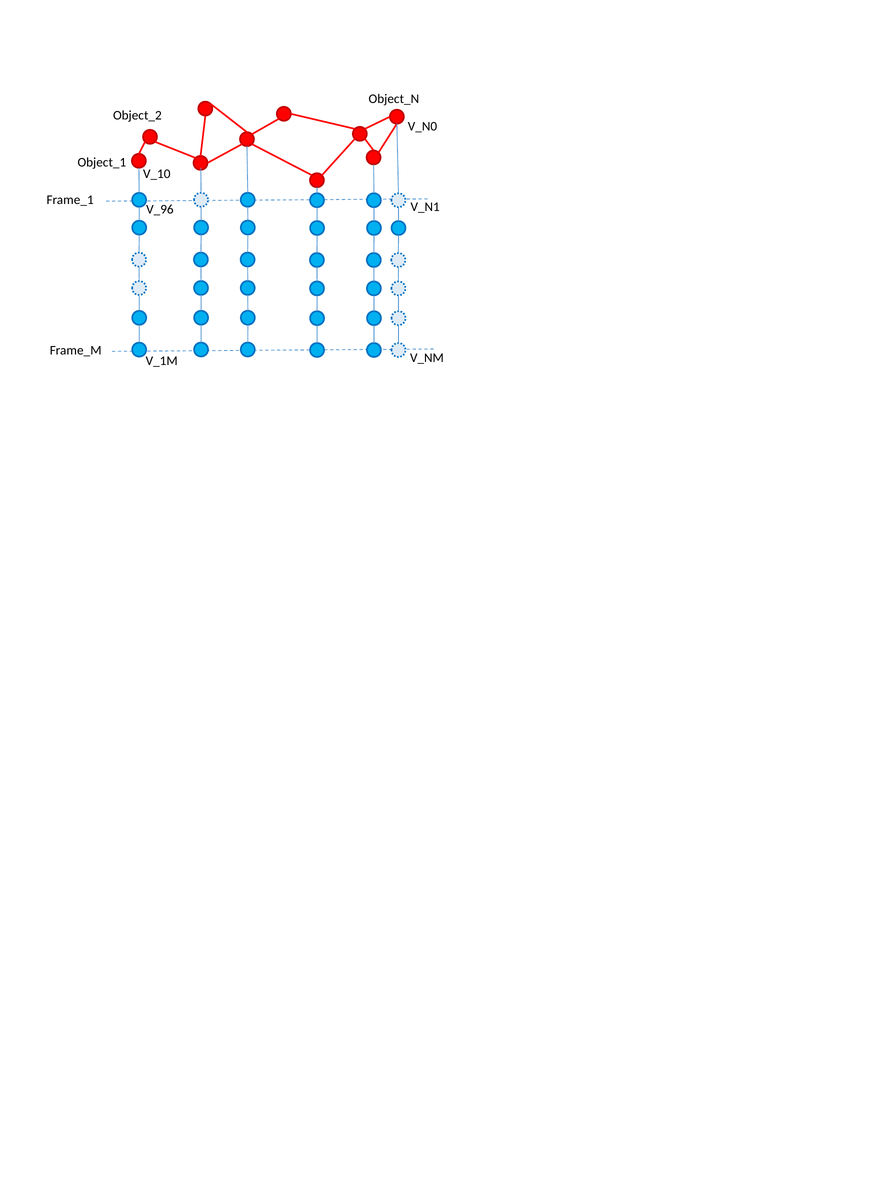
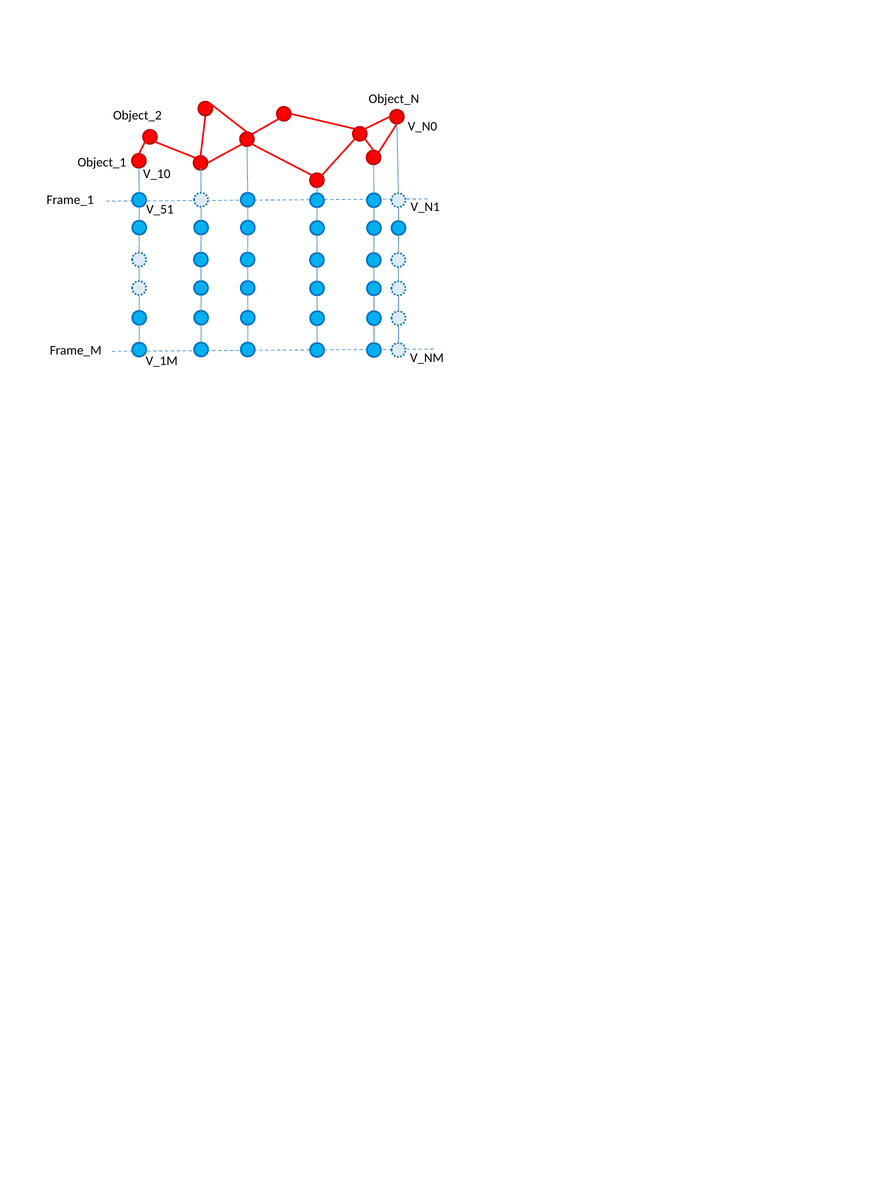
V_96: V_96 -> V_51 (160, 210)
